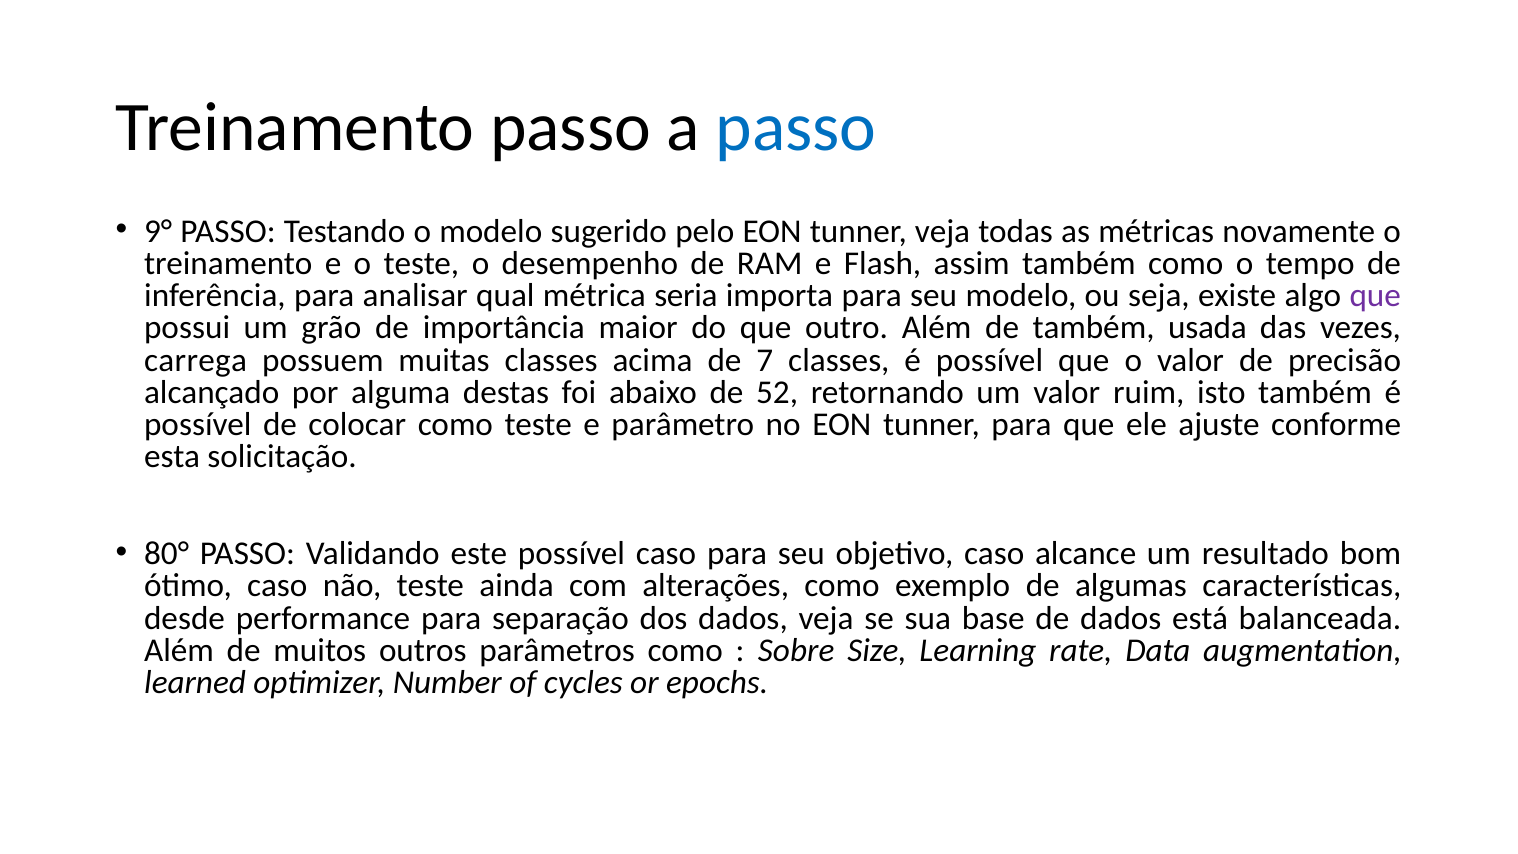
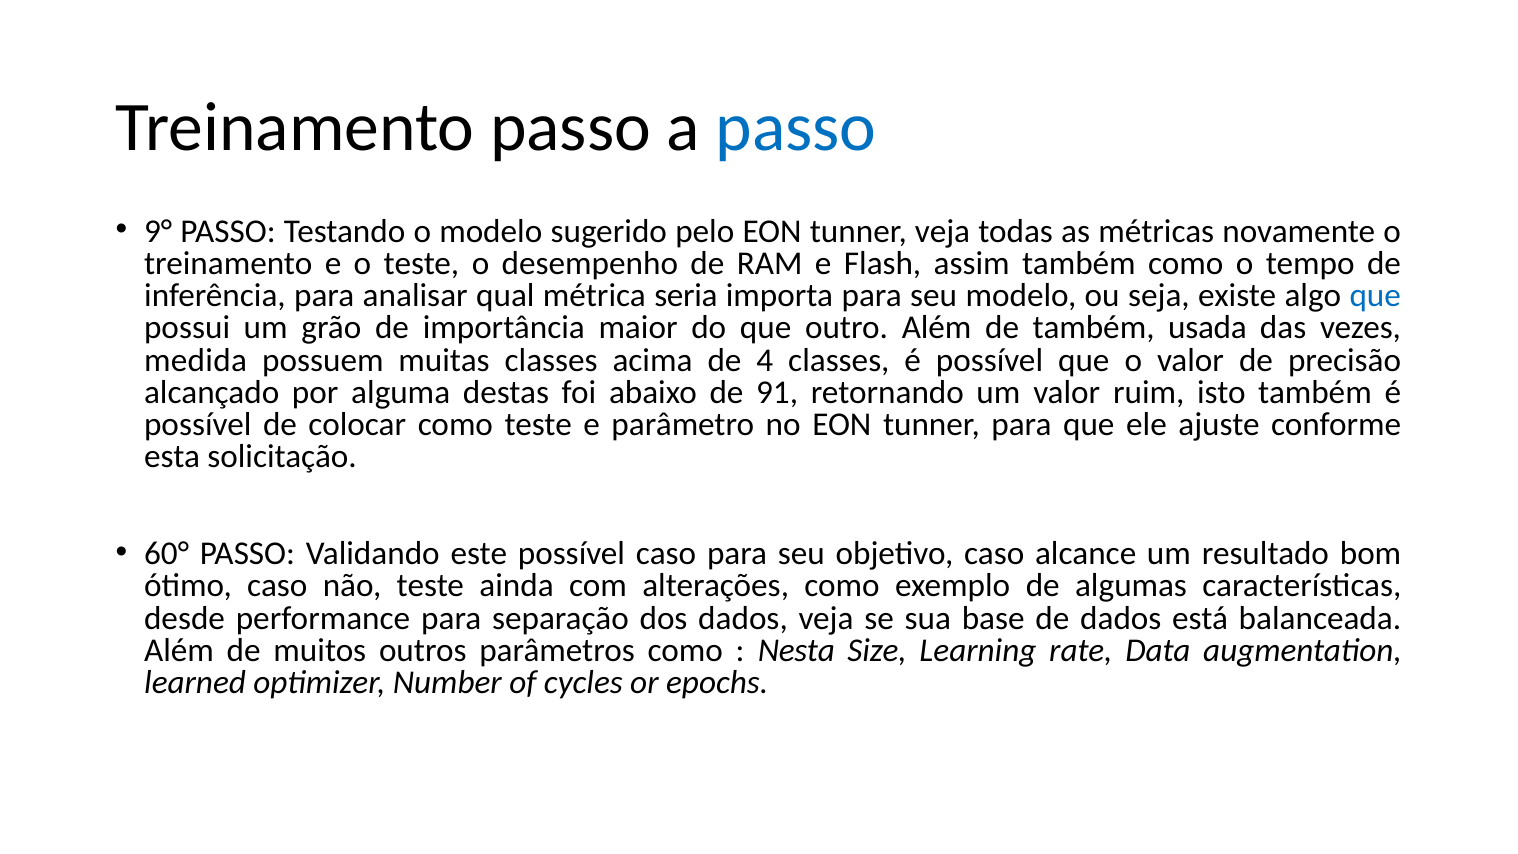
que colour: purple -> blue (1375, 296)
carrega: carrega -> medida (196, 360)
7: 7 -> 4 (765, 360)
52: 52 -> 91 (777, 392)
80°: 80° -> 60° (167, 553)
Sobre: Sobre -> Nesta (796, 650)
